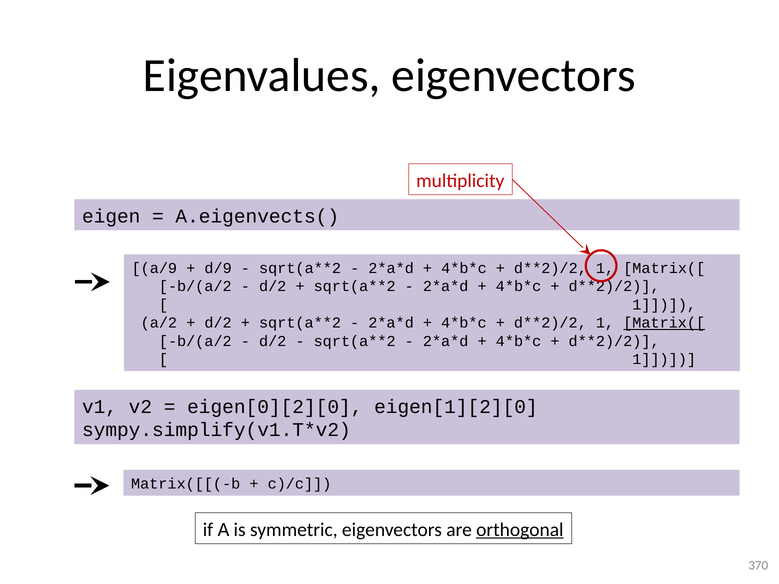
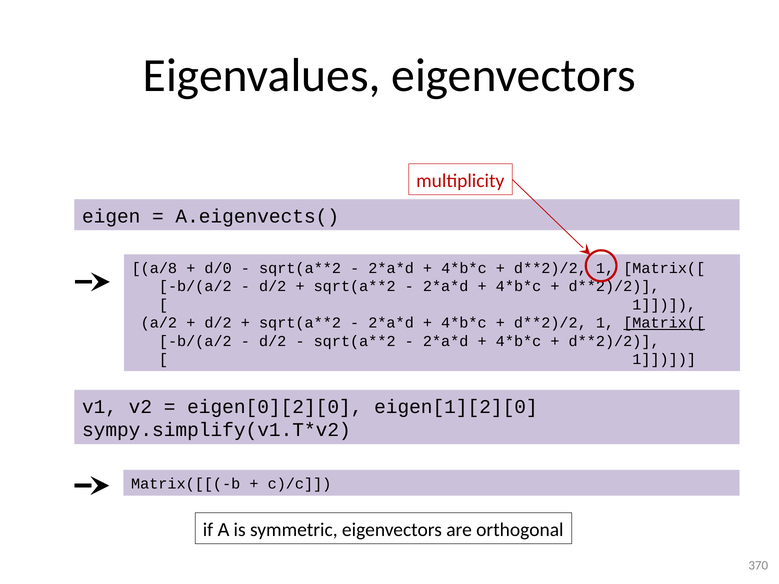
a/9: a/9 -> a/8 (154, 268)
d/9: d/9 -> d/0 (218, 268)
orthogonal underline: present -> none (520, 530)
